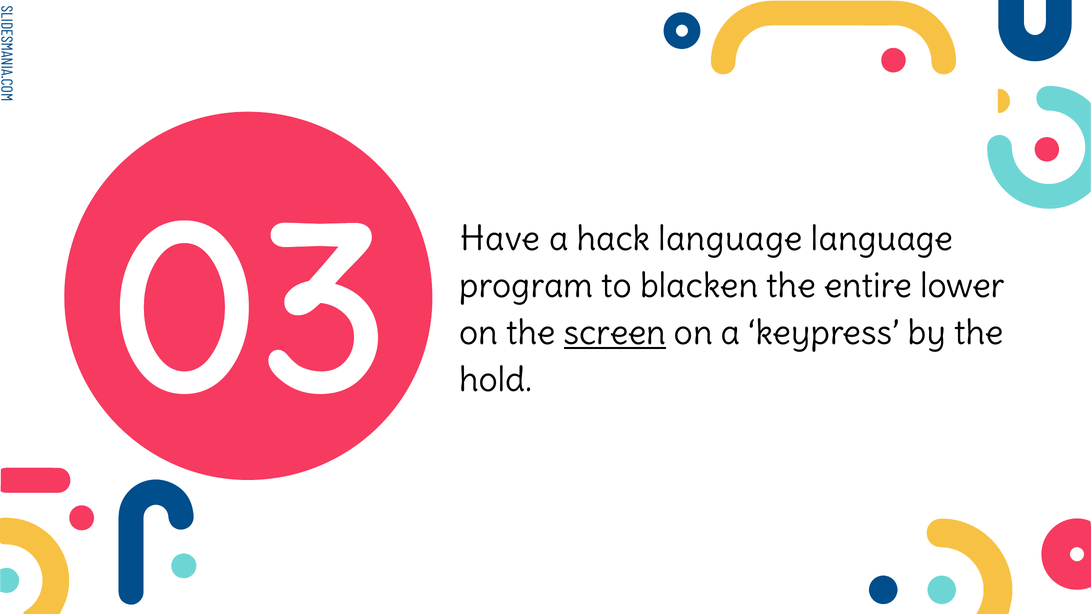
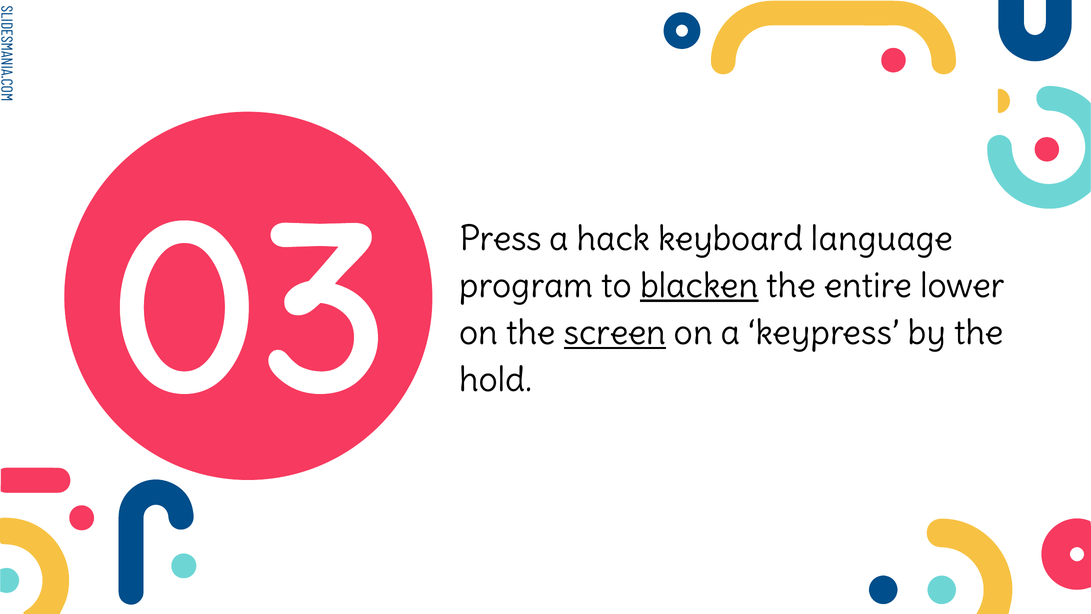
Have: Have -> Press (501, 239)
hack language: language -> keyboard (731, 239)
blacken underline: none -> present (699, 286)
